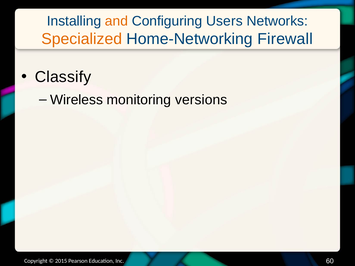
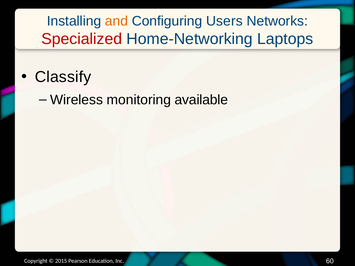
Specialized colour: orange -> red (82, 39)
Firewall: Firewall -> Laptops (285, 39)
versions: versions -> available (201, 100)
